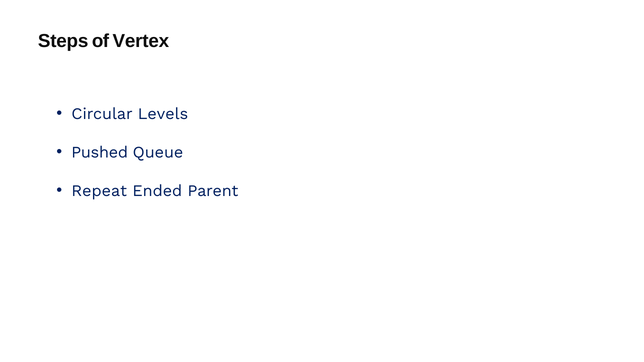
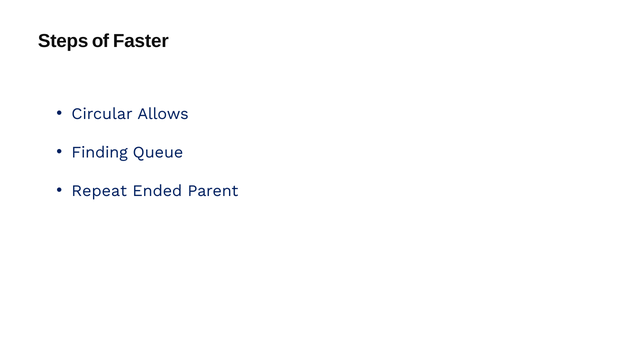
Vertex: Vertex -> Faster (141, 41)
Levels: Levels -> Allows (163, 114)
Pushed: Pushed -> Finding (100, 152)
